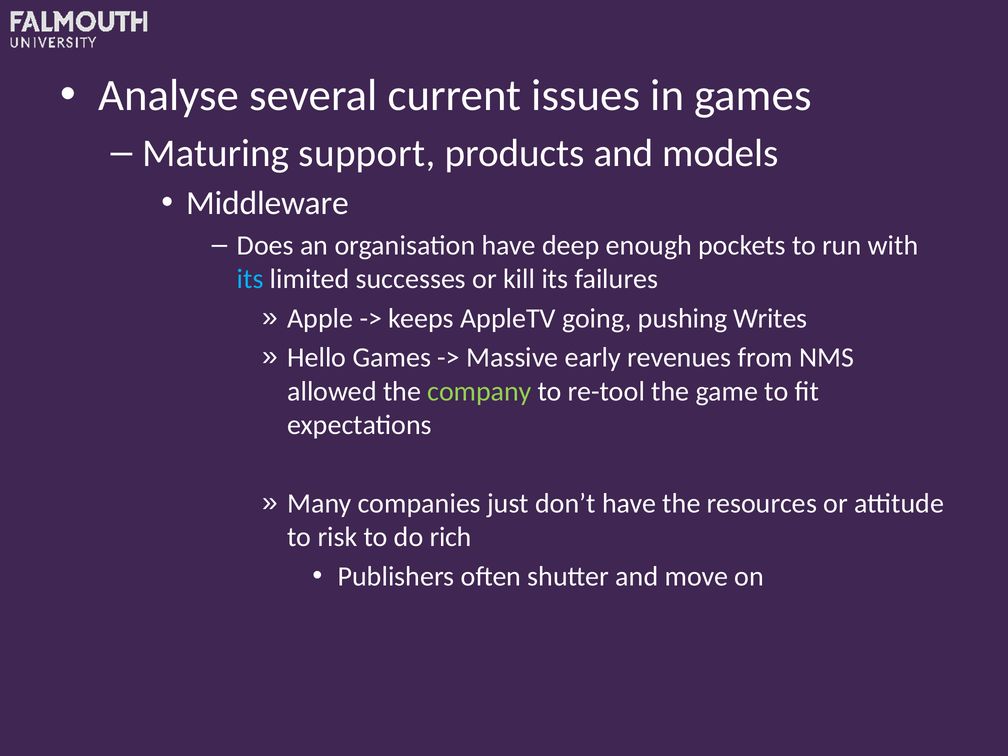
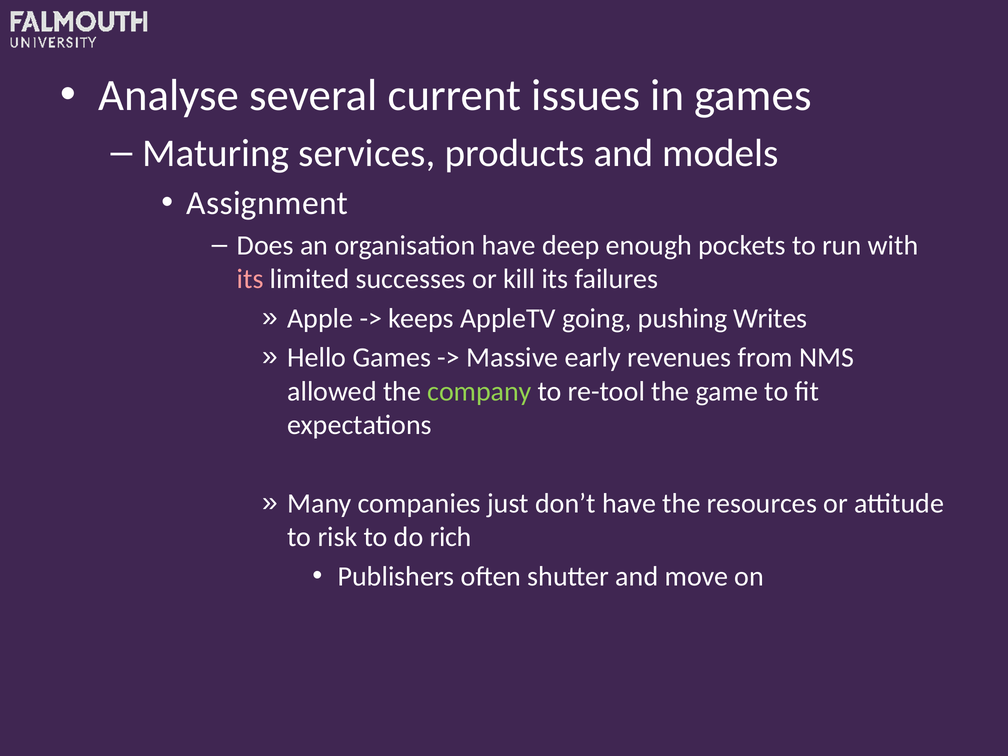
support: support -> services (367, 153)
Middleware: Middleware -> Assignment (267, 203)
its colour: light blue -> pink (250, 279)
